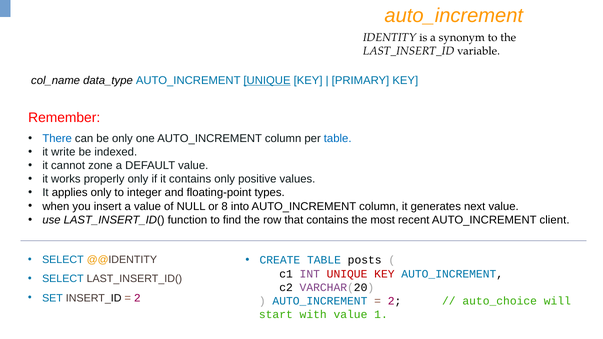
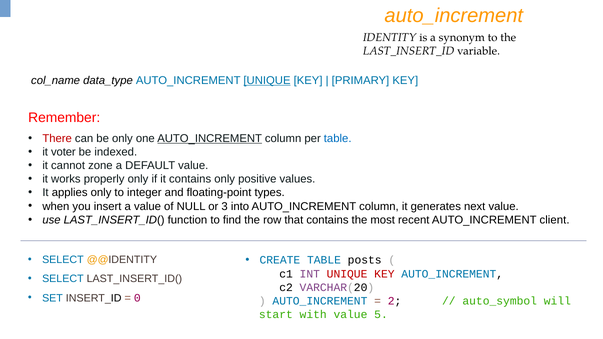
There colour: blue -> red (57, 139)
AUTO_INCREMENT underline: none -> present (210, 139)
write: write -> voter (63, 152)
8: 8 -> 3 (225, 206)
2: 2 -> 0 (137, 298)
auto_choice: auto_choice -> auto_symbol (500, 301)
1: 1 -> 5 (381, 315)
